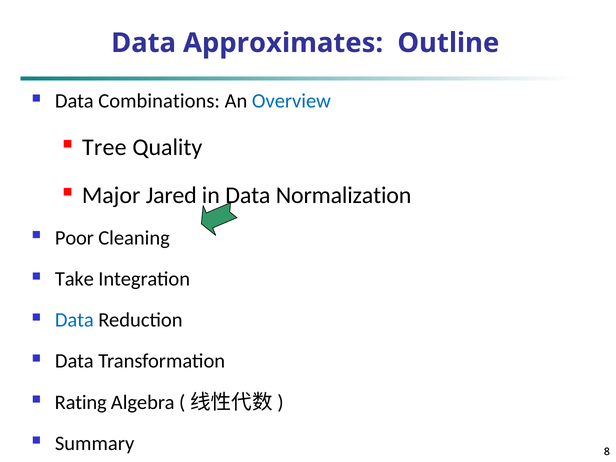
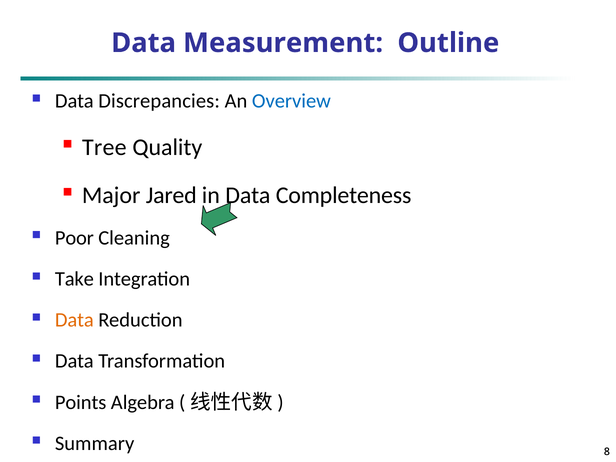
Approximates: Approximates -> Measurement (283, 43)
Combinations: Combinations -> Discrepancies (159, 101)
Normalization: Normalization -> Completeness (344, 195)
Data colour: blue -> orange (74, 320)
Rating: Rating -> Points (81, 402)
